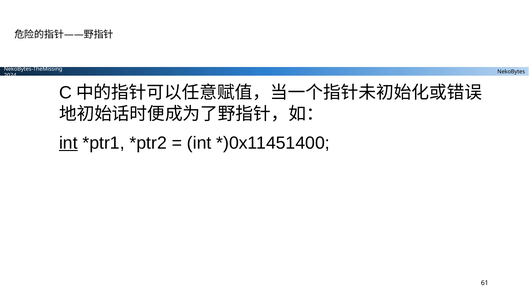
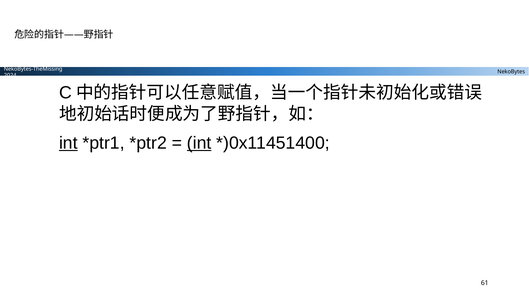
int underline: none -> present (199, 143)
